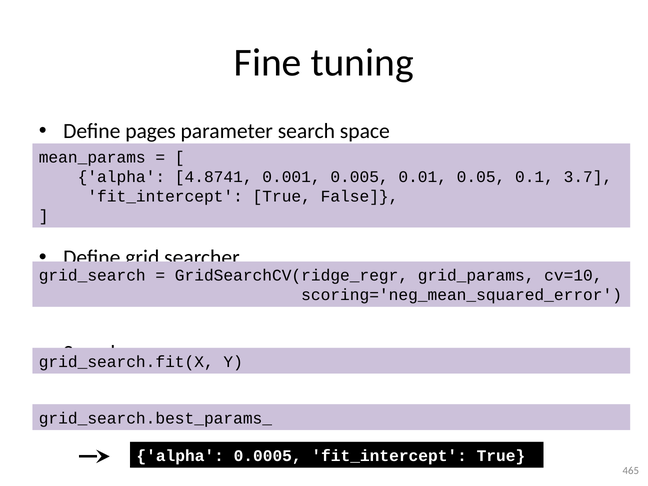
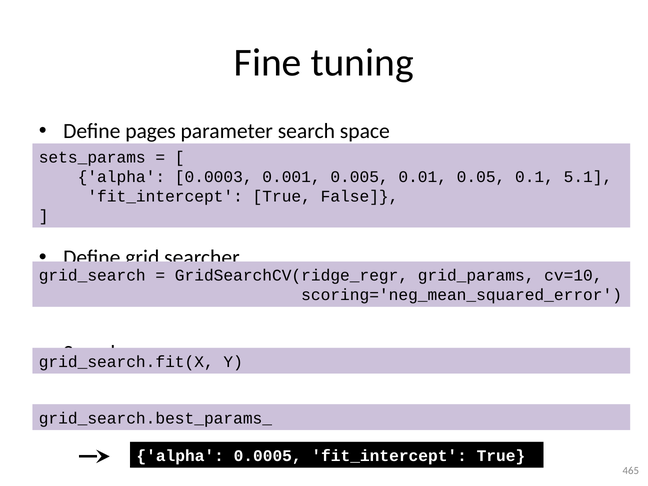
mean_params: mean_params -> sets_params (92, 157)
4.8741: 4.8741 -> 0.0003 (214, 177)
3.7: 3.7 -> 5.1 (588, 177)
